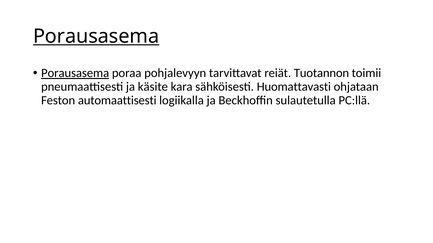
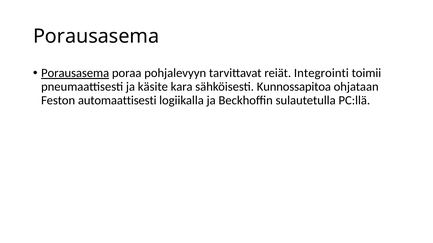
Porausasema underline: present -> none (96, 36)
Tuotannon: Tuotannon -> Integrointi (321, 73)
Huomattavasti: Huomattavasti -> Kunnossapitoa (294, 87)
